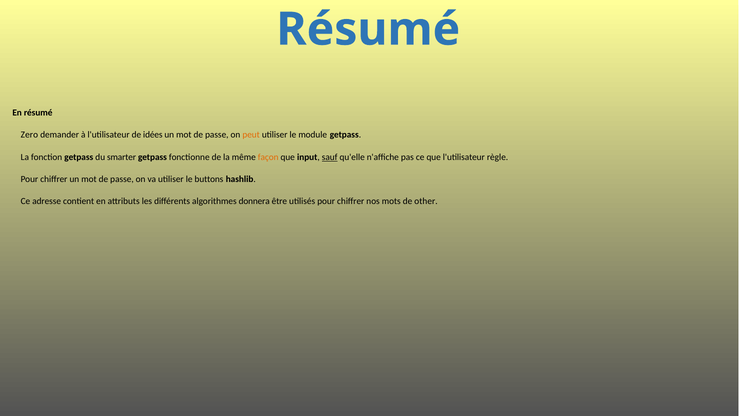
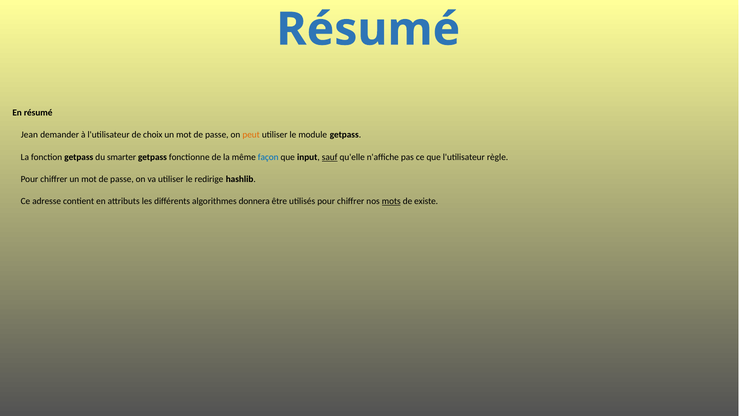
Zero: Zero -> Jean (29, 135)
idées: idées -> choix (153, 135)
façon colour: orange -> blue (268, 157)
buttons: buttons -> redirige (209, 179)
mots underline: none -> present (391, 202)
other: other -> existe (426, 202)
